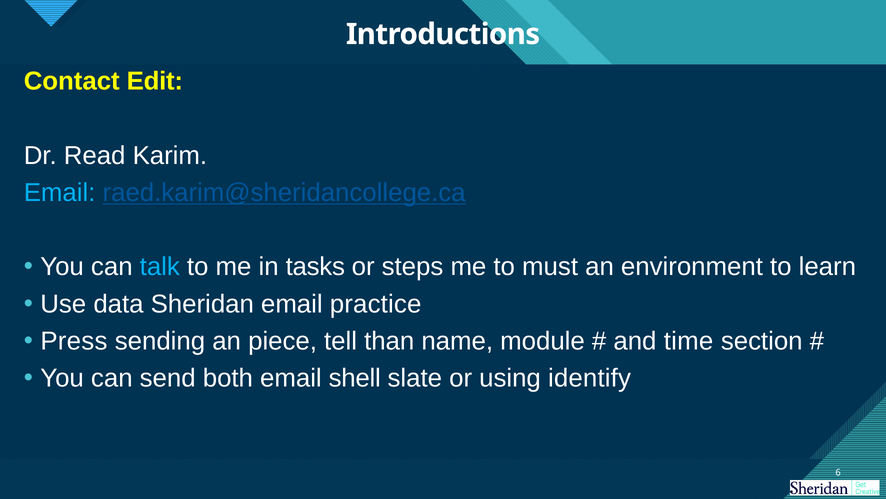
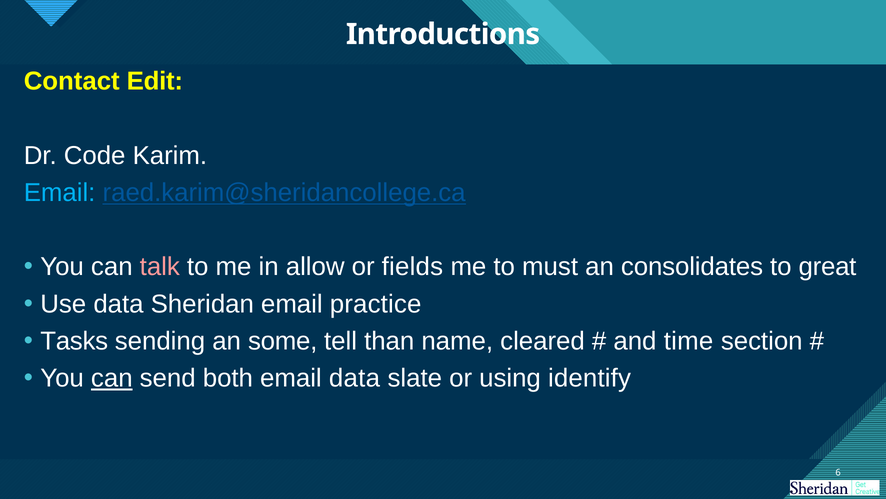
Read: Read -> Code (95, 155)
talk colour: light blue -> pink (160, 267)
tasks: tasks -> allow (315, 267)
steps: steps -> fields (412, 267)
environment: environment -> consolidates (692, 267)
learn: learn -> great (827, 267)
Press: Press -> Tasks (74, 341)
piece: piece -> some (283, 341)
module: module -> cleared (543, 341)
can underline: none -> present (112, 378)
email shell: shell -> data (354, 378)
